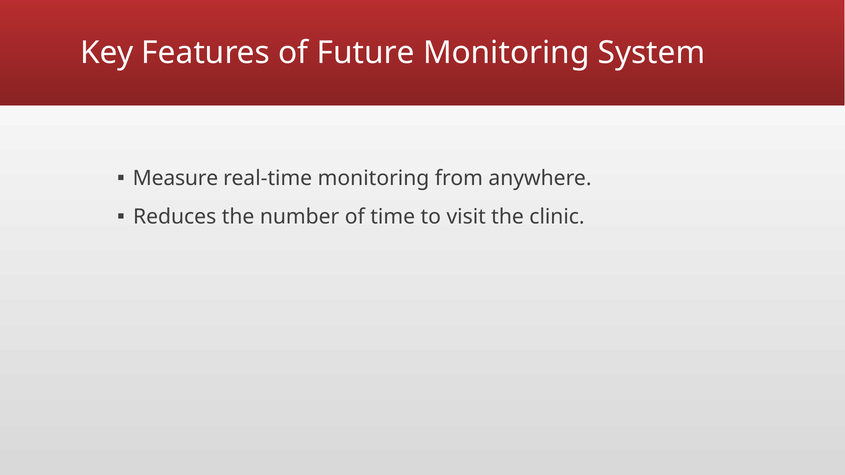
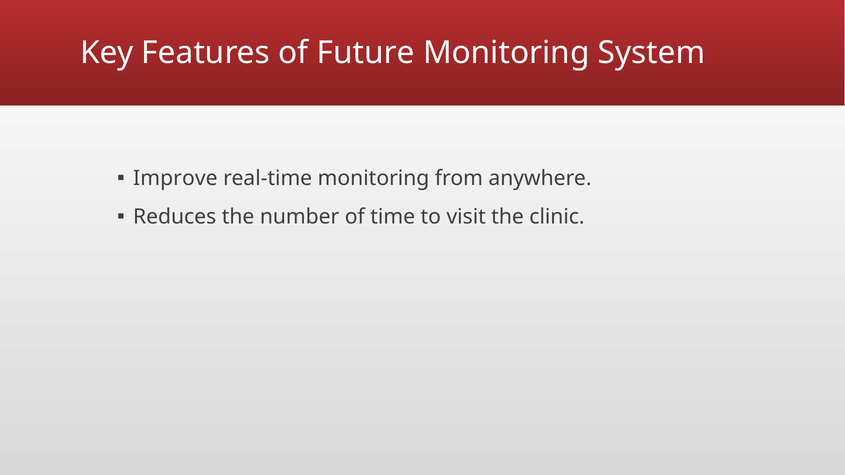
Measure: Measure -> Improve (175, 178)
